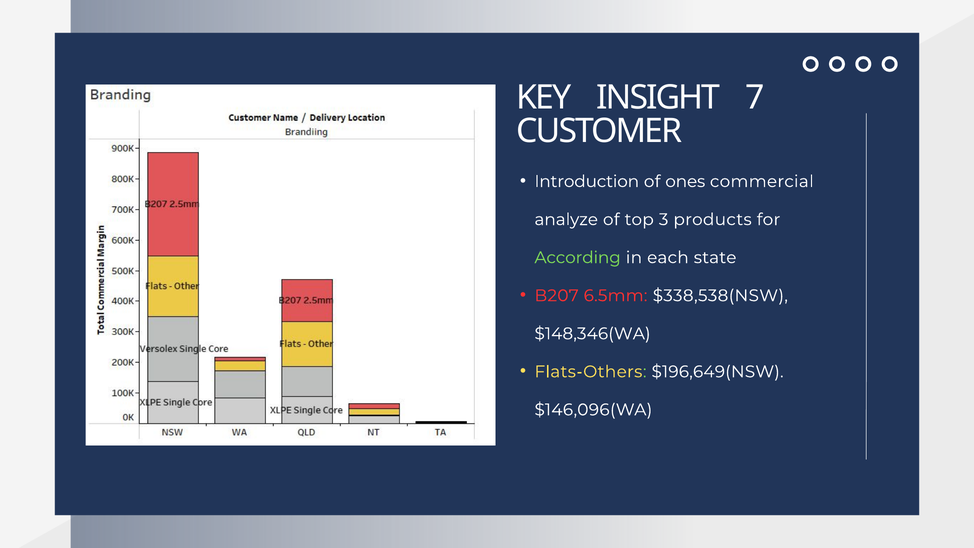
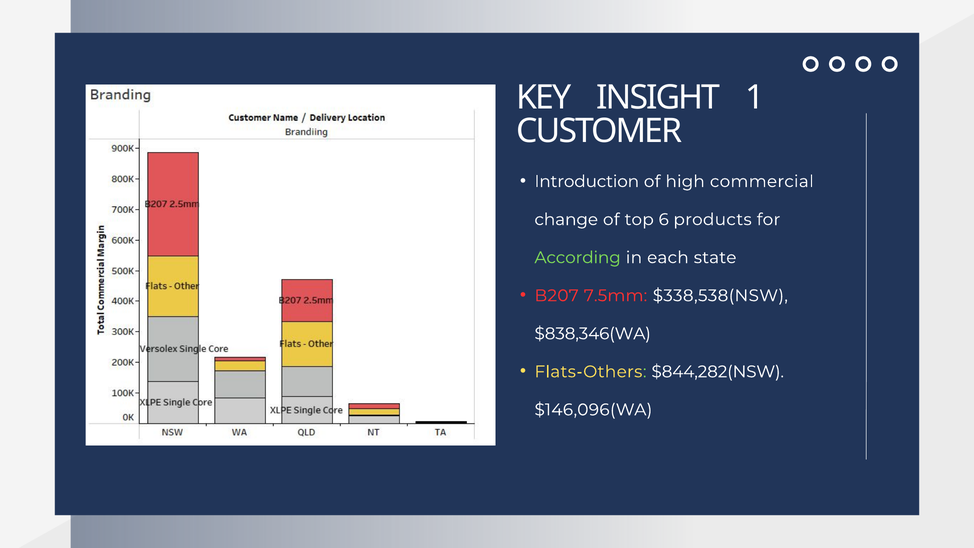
7: 7 -> 1 (755, 98)
ones: ones -> high (685, 181)
analyze: analyze -> change (566, 219)
3: 3 -> 6 (664, 219)
6.5mm: 6.5mm -> 7.5mm (616, 296)
$148,346(WA: $148,346(WA -> $838,346(WA (593, 334)
$196,649(NSW: $196,649(NSW -> $844,282(NSW (718, 372)
